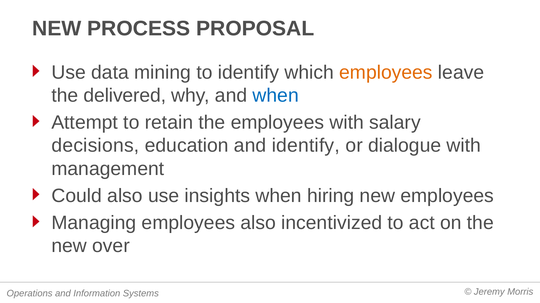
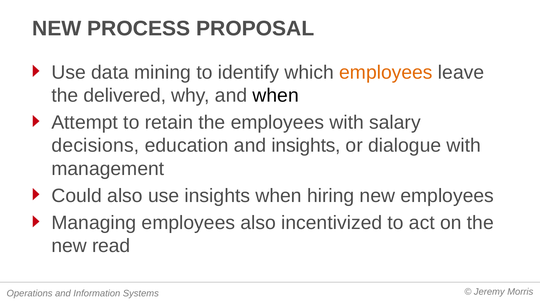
when colour: blue -> black (276, 96)
and identify: identify -> insights (306, 146)
over: over -> read (111, 247)
